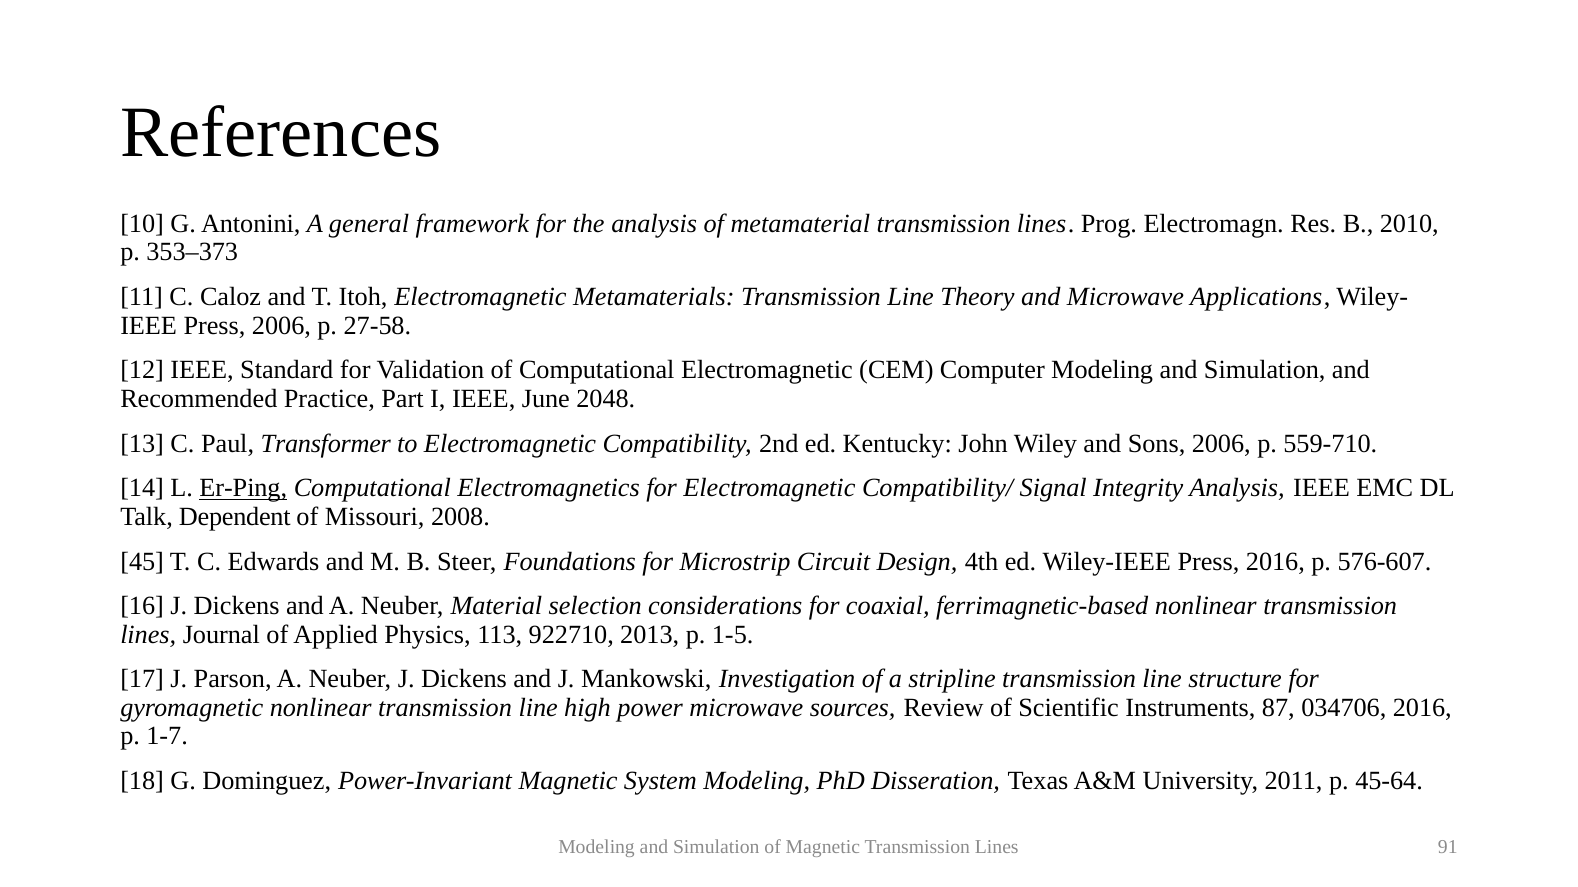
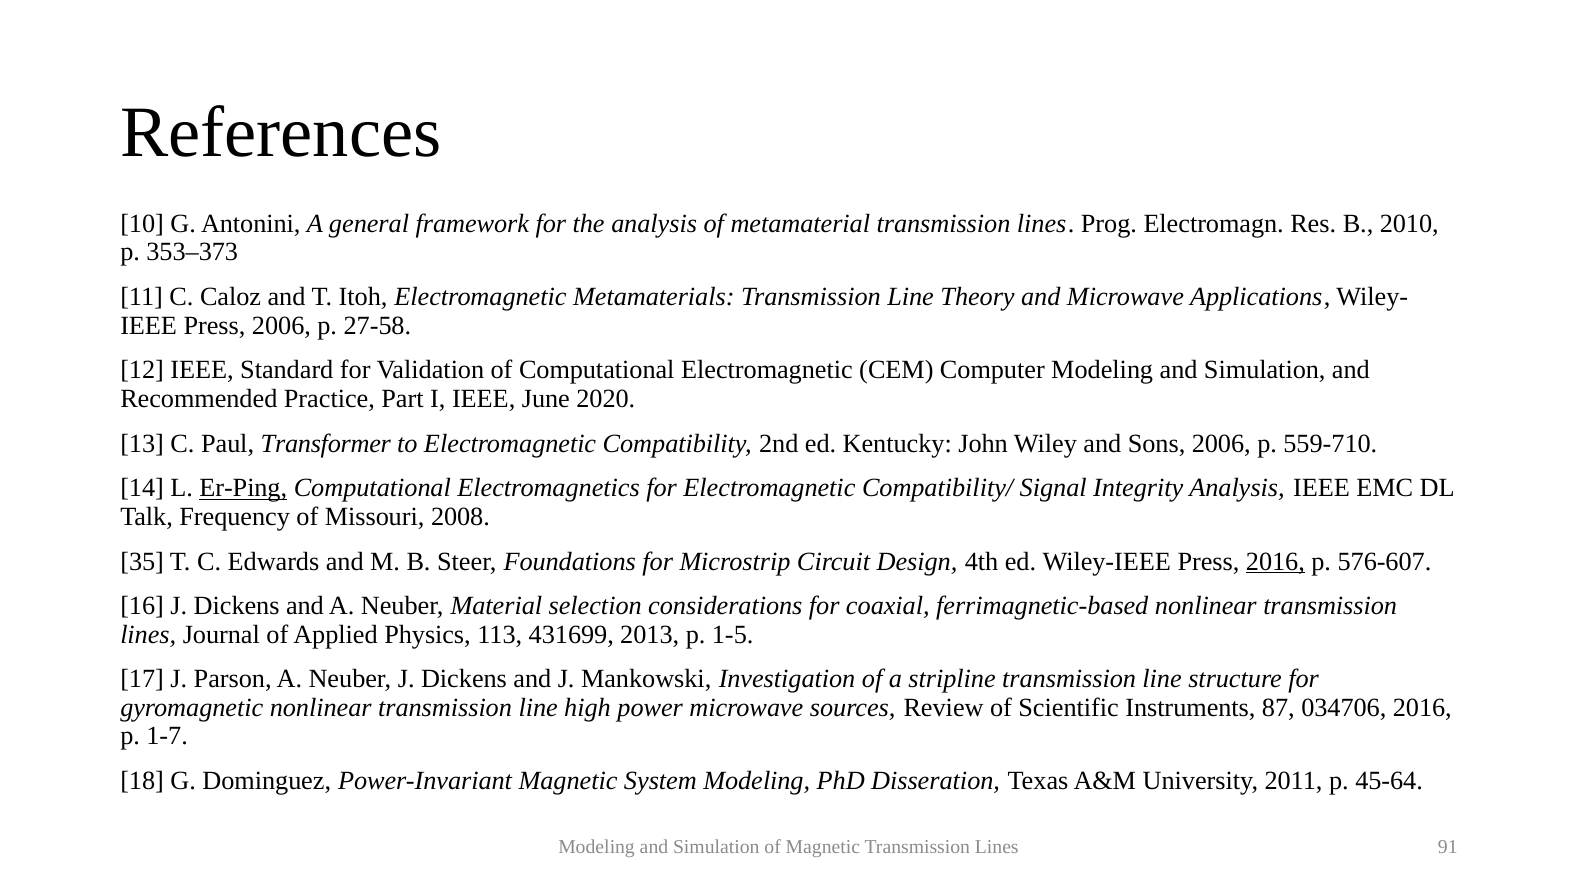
2048: 2048 -> 2020 (606, 399)
Dependent: Dependent -> Frequency (235, 517)
45: 45 -> 35 (142, 562)
2016 underline: none -> present (1275, 562)
922710: 922710 -> 431699 (571, 635)
